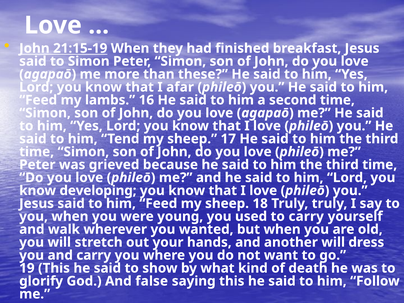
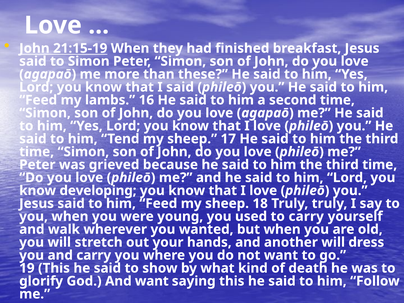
I afar: afar -> said (180, 87)
And false: false -> want (152, 281)
